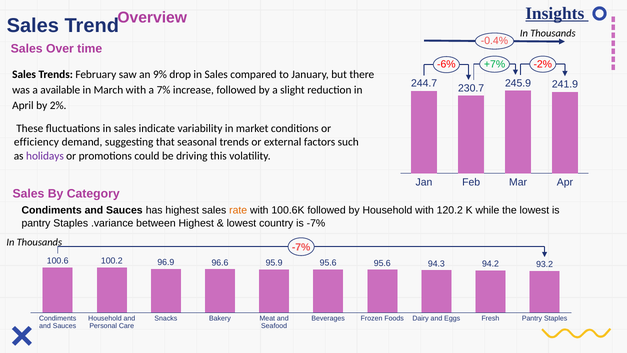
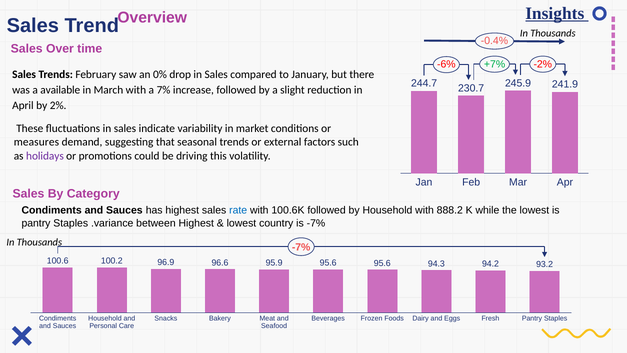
9%: 9% -> 0% (160, 74)
efficiency: efficiency -> measures (36, 142)
rate colour: orange -> blue (238, 210)
120.2: 120.2 -> 888.2 (450, 210)
